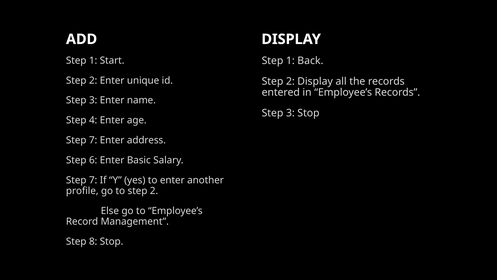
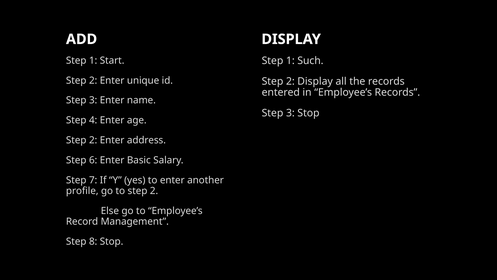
Back: Back -> Such (310, 61)
7: 7 -> 2 (93, 140)
